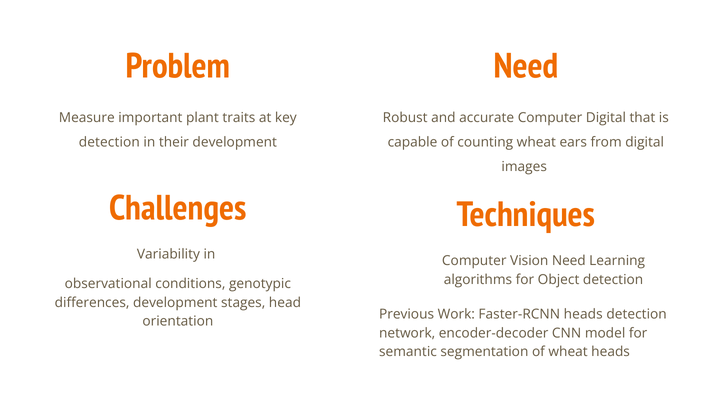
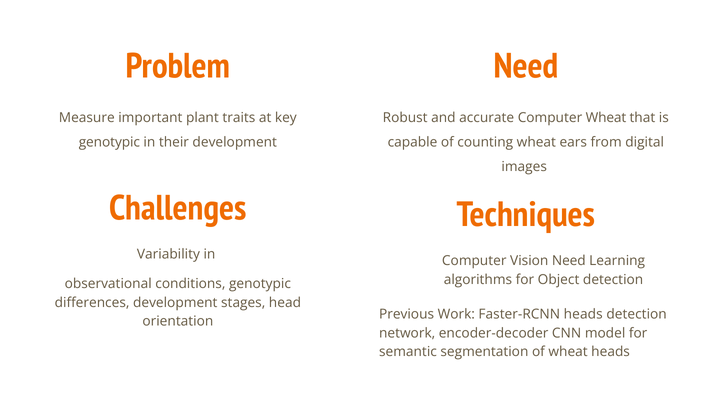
Computer Digital: Digital -> Wheat (606, 118)
detection: detection -> genotypic (109, 142)
